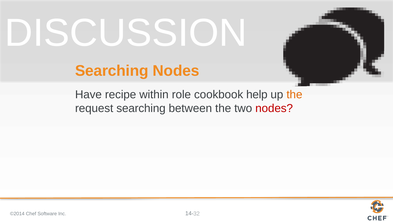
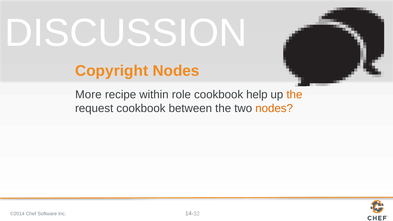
Searching: Searching -> Copyright (112, 71)
Have: Have -> More (88, 95)
request searching: searching -> cookbook (141, 108)
nodes colour: red -> orange (274, 108)
